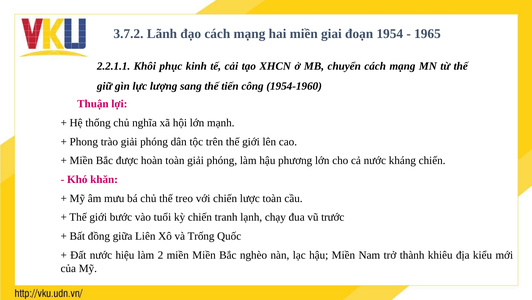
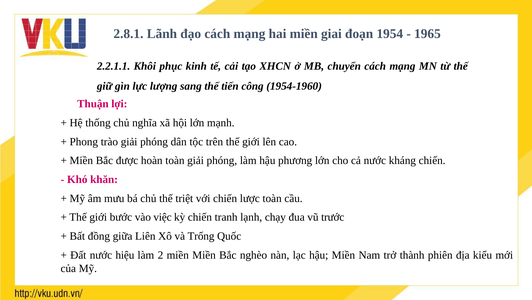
3.7.2: 3.7.2 -> 2.8.1 (128, 34)
treo: treo -> triệt (184, 198)
tuổi: tuổi -> việc (163, 217)
khiêu: khiêu -> phiên (440, 254)
